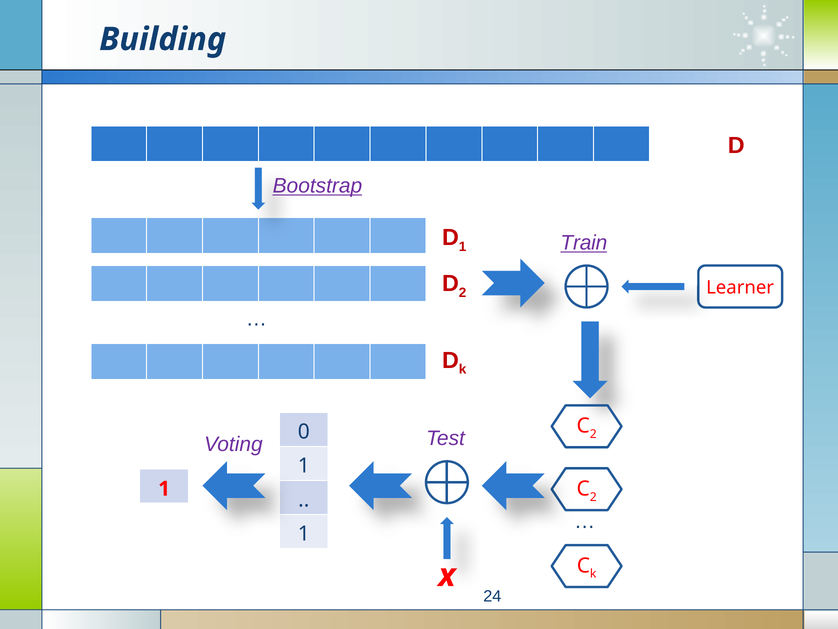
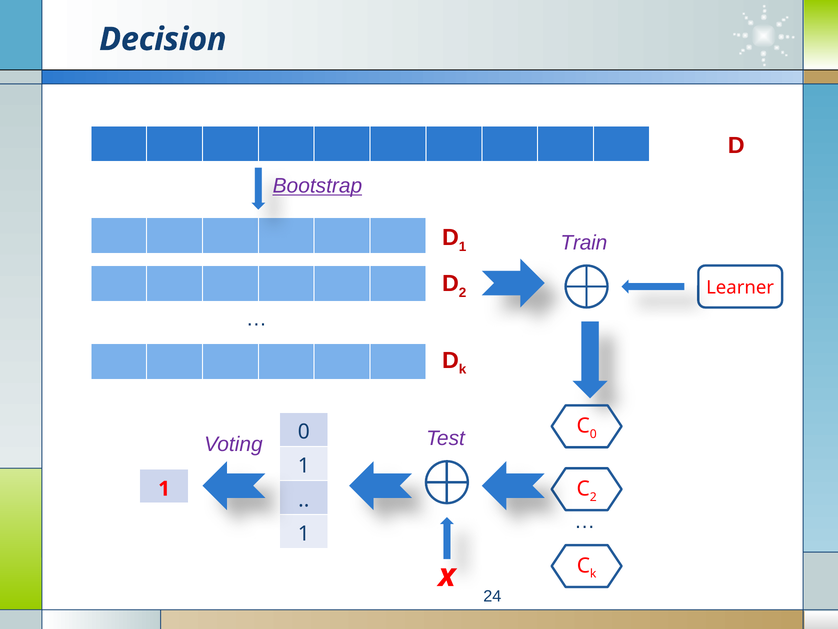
Building: Building -> Decision (163, 39)
Train underline: present -> none (584, 243)
2: 2 -> 0 (593, 434)
